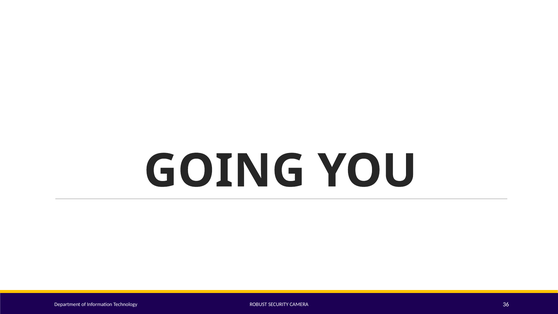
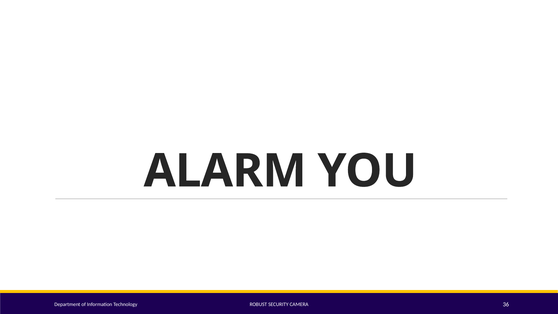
GOING: GOING -> ALARM (225, 171)
